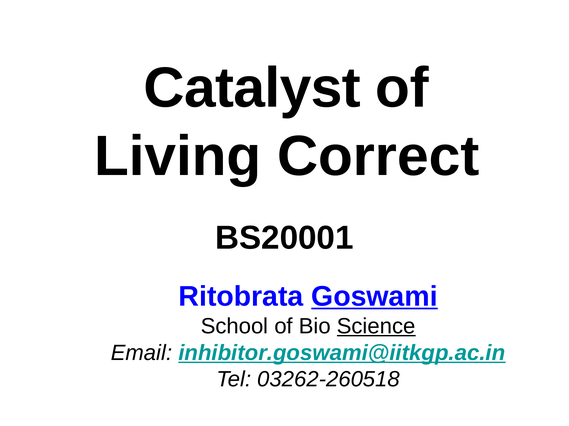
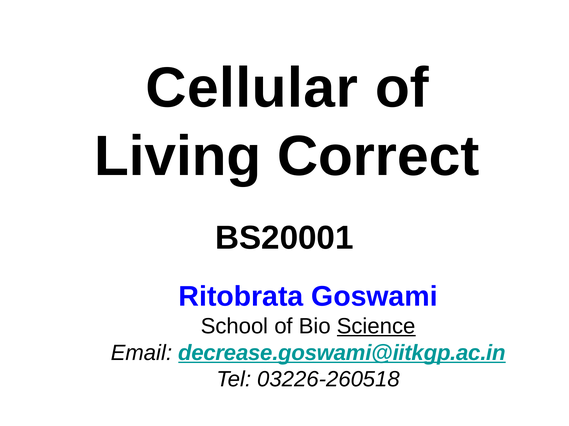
Catalyst: Catalyst -> Cellular (252, 88)
Goswami underline: present -> none (374, 297)
inhibitor.goswami@iitkgp.ac.in: inhibitor.goswami@iitkgp.ac.in -> decrease.goswami@iitkgp.ac.in (342, 353)
03262-260518: 03262-260518 -> 03226-260518 (329, 380)
